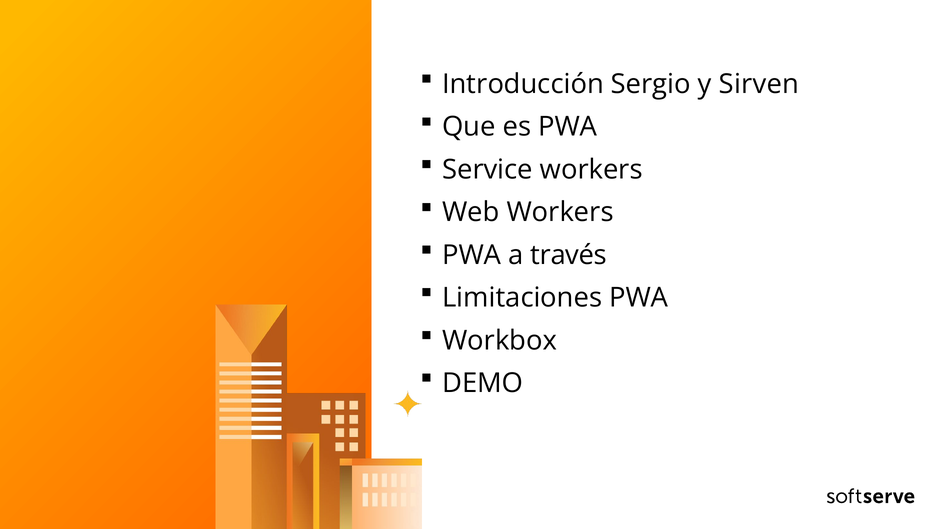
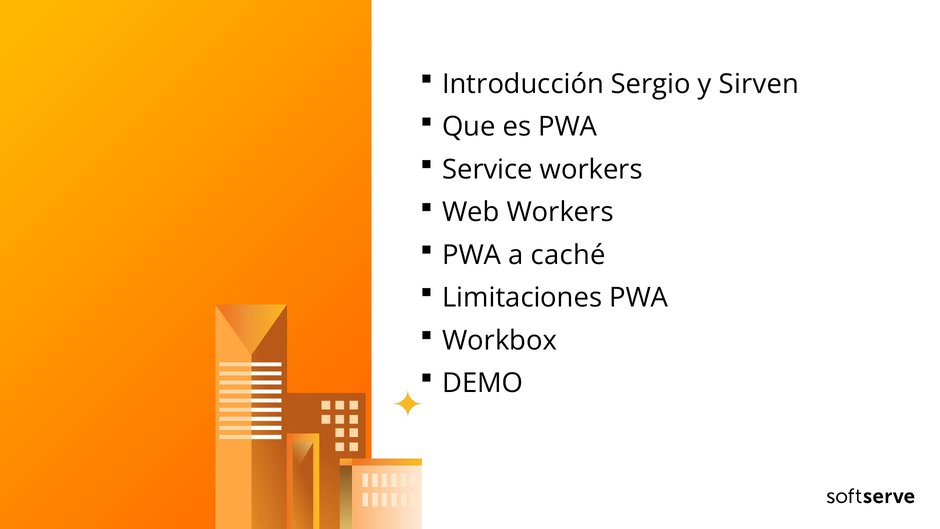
través: través -> caché (568, 255)
